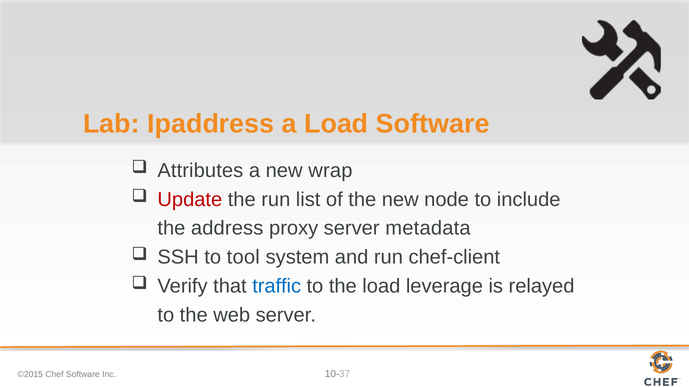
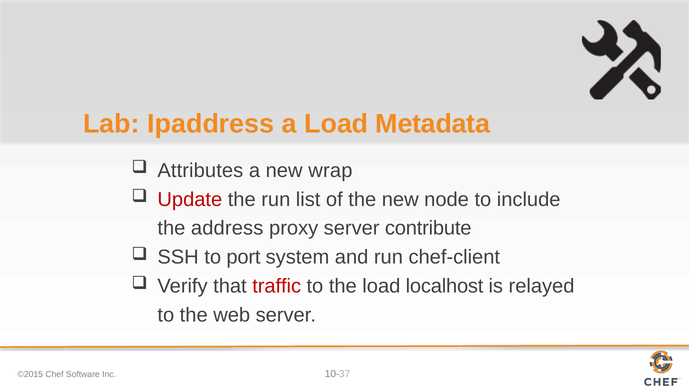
Load Software: Software -> Metadata (433, 124)
metadata: metadata -> contribute (428, 229)
tool: tool -> port (243, 258)
traffic colour: blue -> red (277, 287)
leverage: leverage -> localhost (445, 287)
